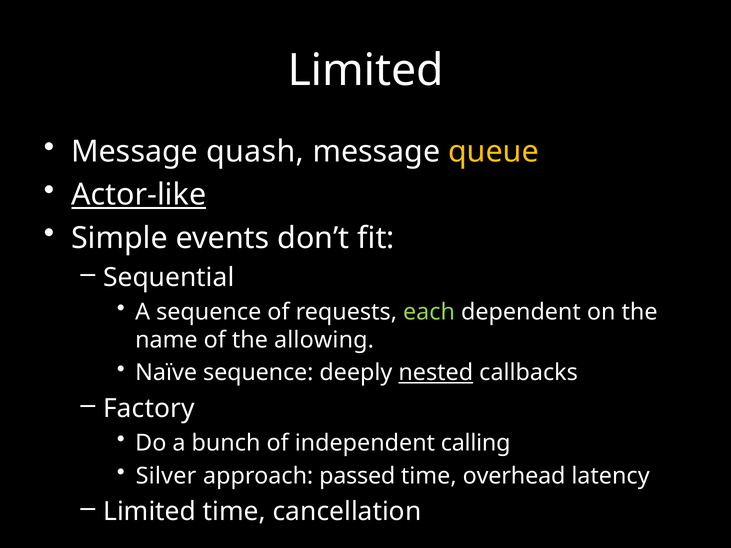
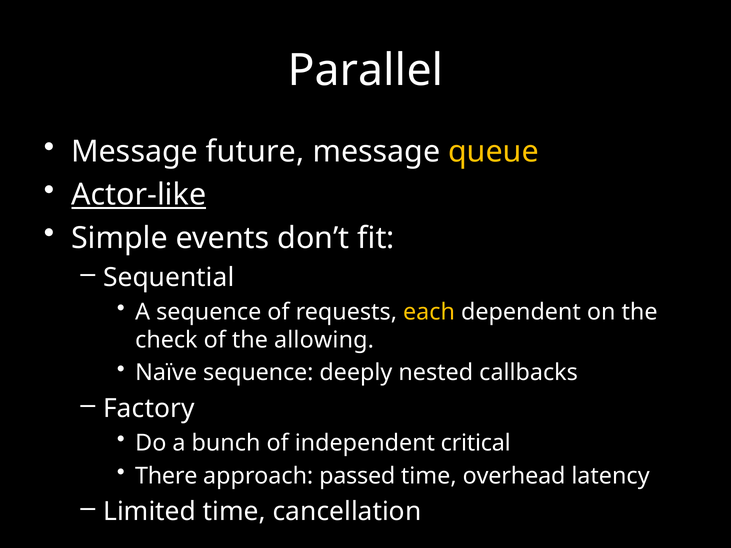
Limited: Limited -> Parallel (365, 71)
quash: quash -> future (255, 152)
each colour: light green -> yellow (429, 312)
name: name -> check (166, 340)
nested underline: present -> none (436, 373)
calling: calling -> critical (476, 443)
Silver: Silver -> There (166, 476)
